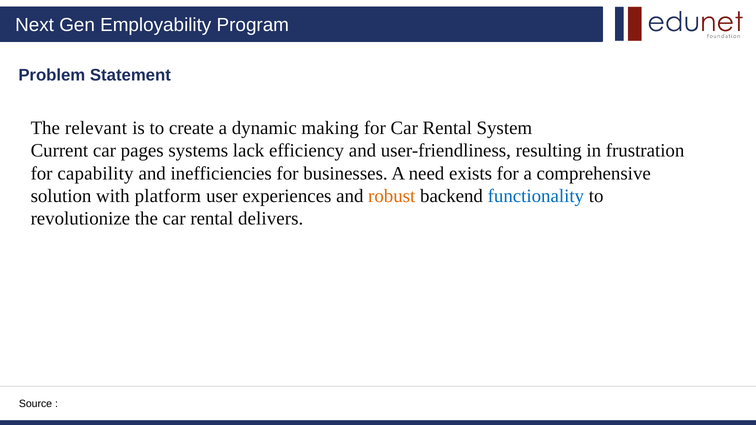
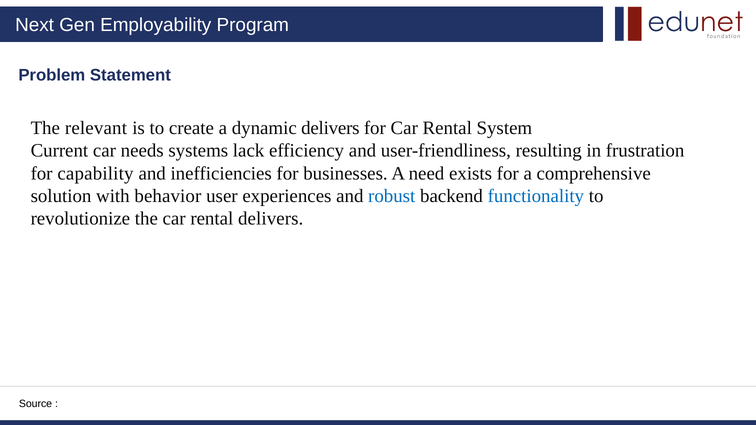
dynamic making: making -> delivers (330, 128)
pages: pages -> needs (142, 151)
platform: platform -> behavior (168, 196)
robust colour: orange -> blue (392, 196)
